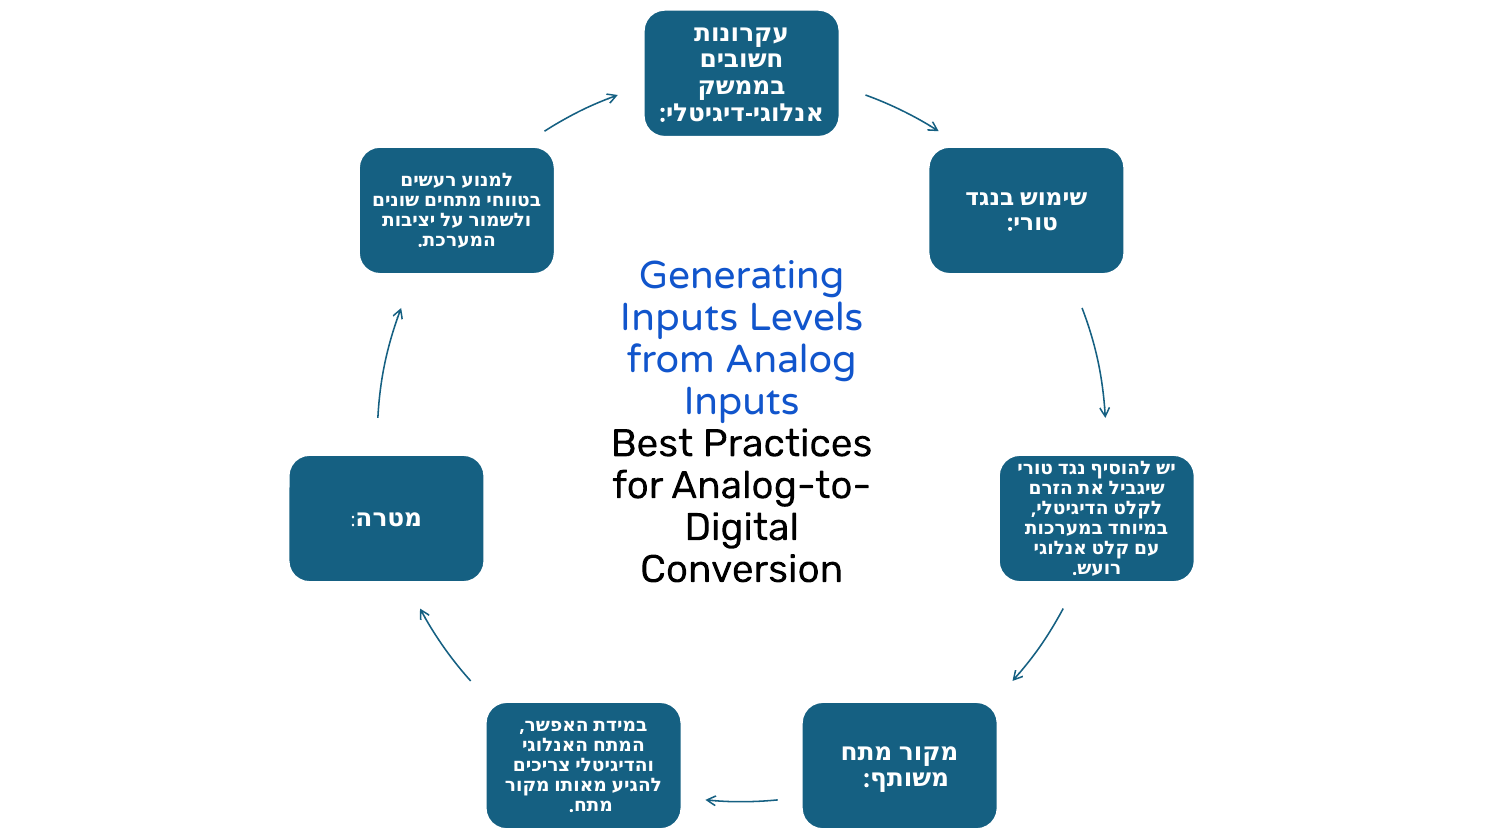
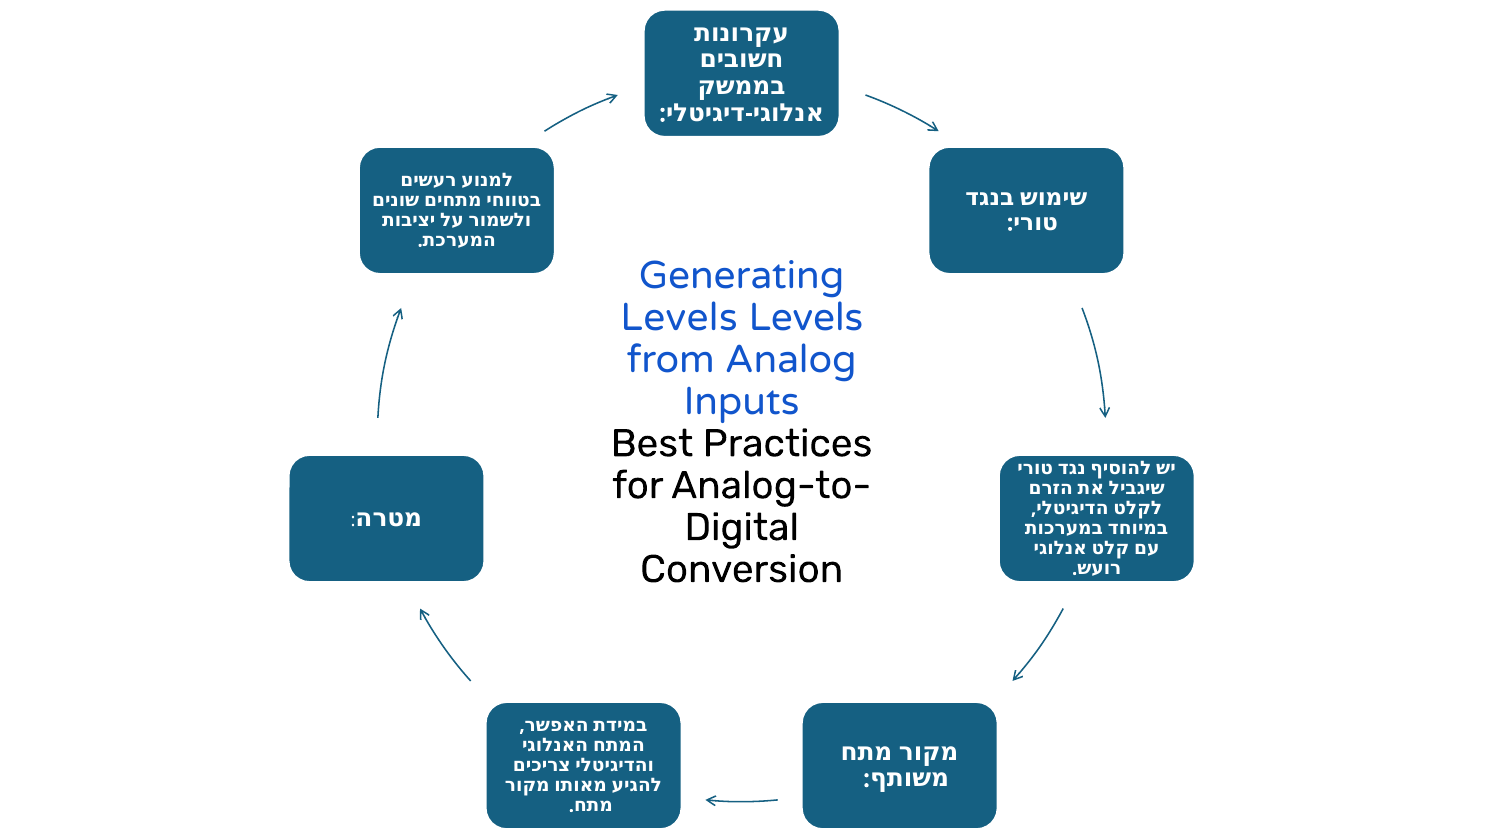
Inputs: Inputs -> Levels (679, 318)
